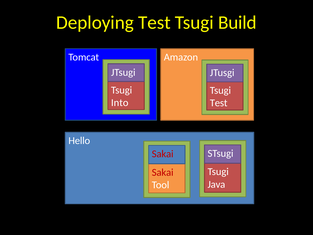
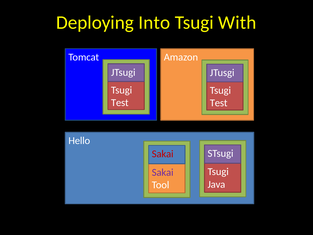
Deploying Test: Test -> Into (154, 23)
Build: Build -> With (237, 23)
Into: Into -> Test (120, 103)
Sakai colour: red -> purple (163, 172)
